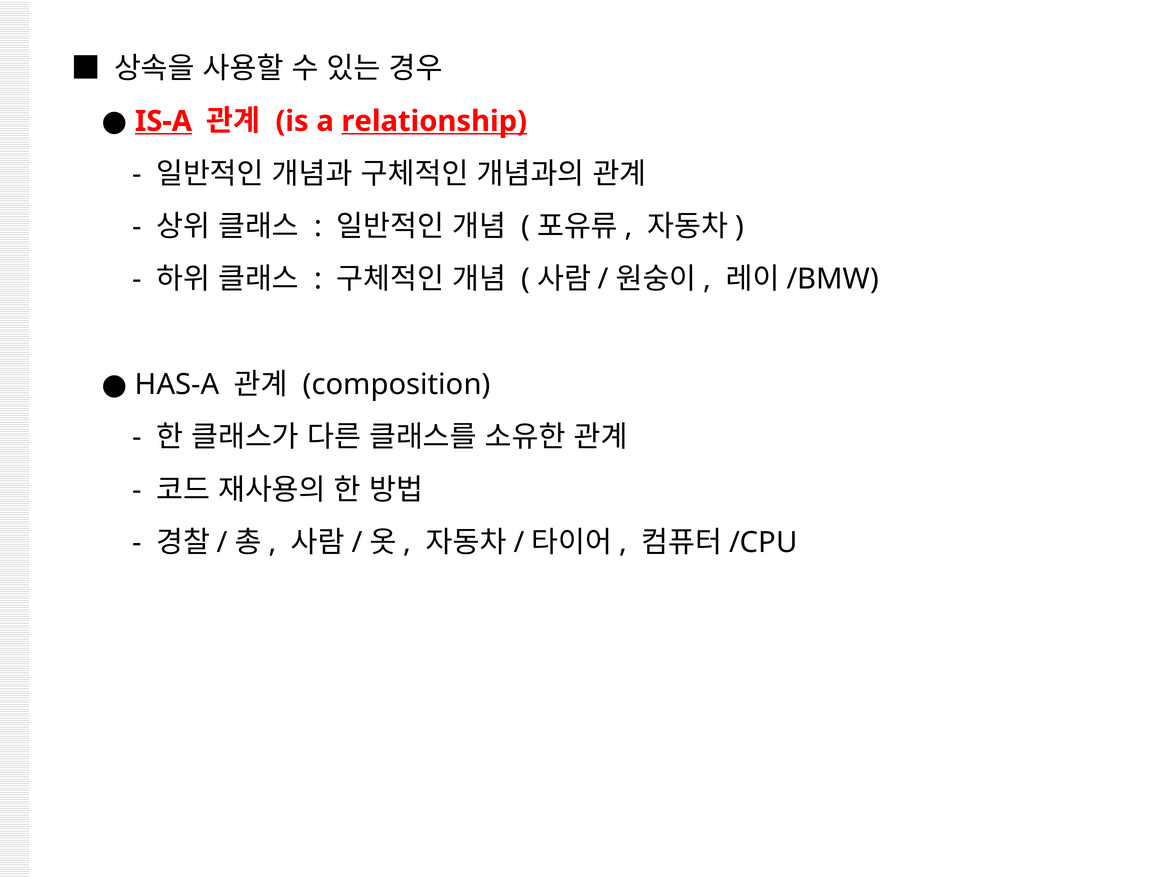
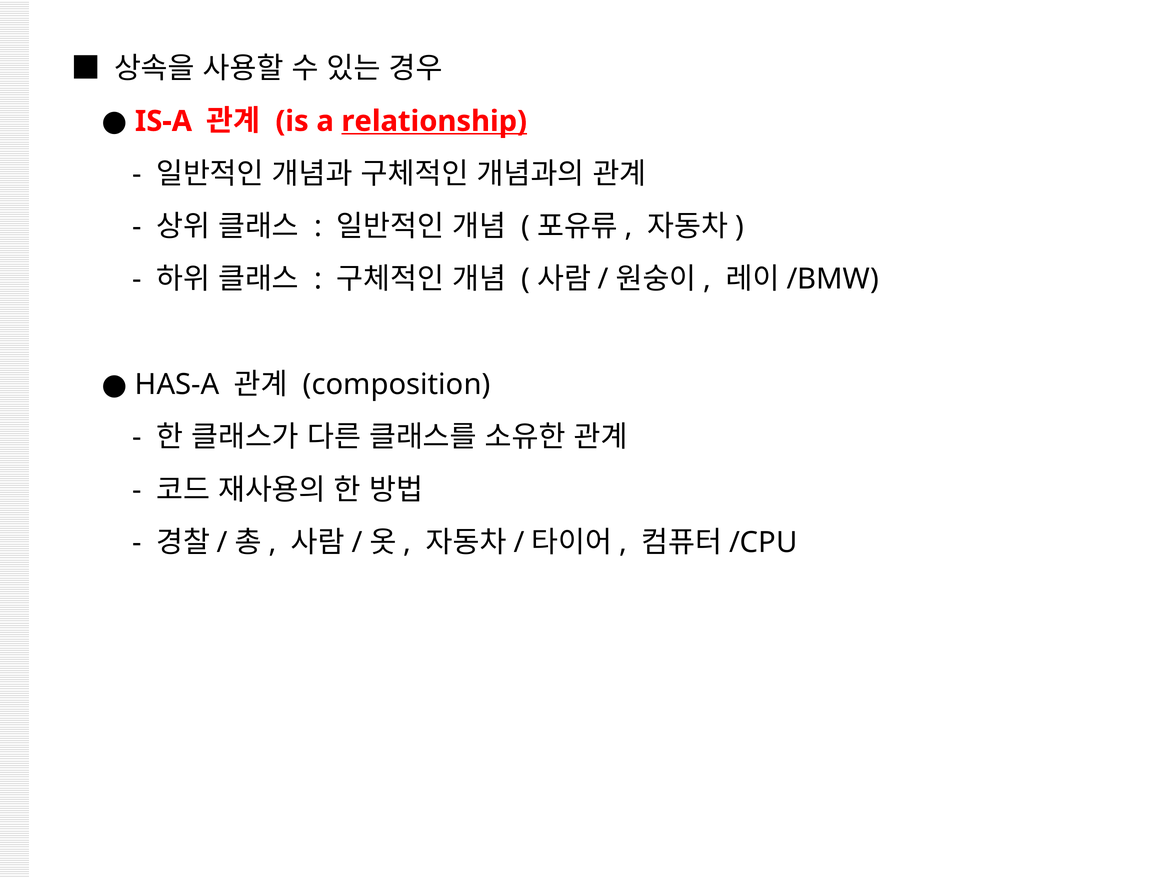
IS-A underline: present -> none (163, 121)
